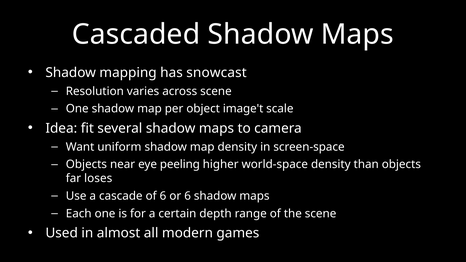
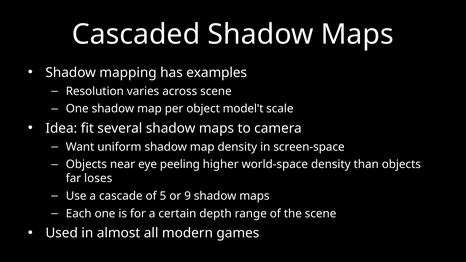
snowcast: snowcast -> examples (217, 73)
image't: image't -> model't (243, 109)
of 6: 6 -> 5 (163, 196)
or 6: 6 -> 9 (188, 196)
